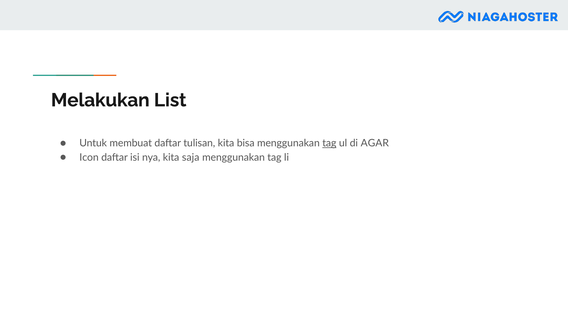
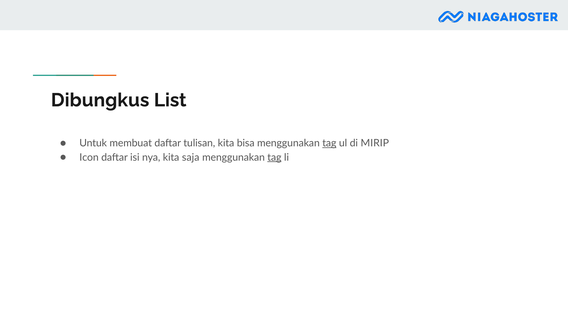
Melakukan: Melakukan -> Dibungkus (100, 100)
AGAR: AGAR -> MIRIP (375, 143)
tag underline: none -> present (274, 158)
